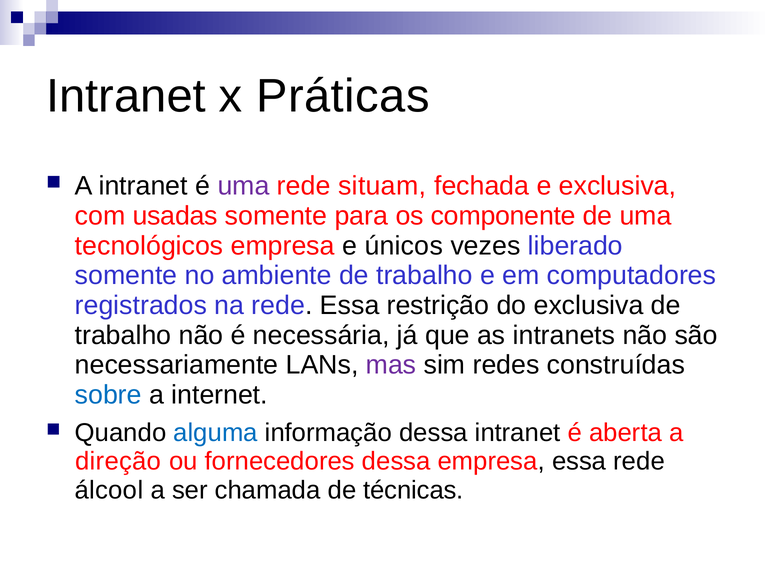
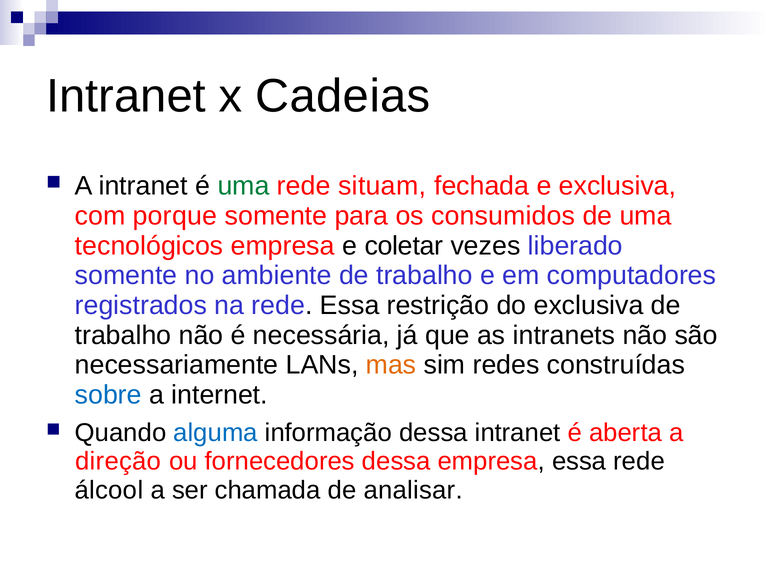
Práticas: Práticas -> Cadeias (343, 96)
uma colour: purple -> green (244, 186)
usadas: usadas -> porque (175, 216)
componente: componente -> consumidos (503, 216)
únicos: únicos -> coletar (404, 246)
mas colour: purple -> orange (391, 365)
técnicas: técnicas -> analisar (413, 490)
